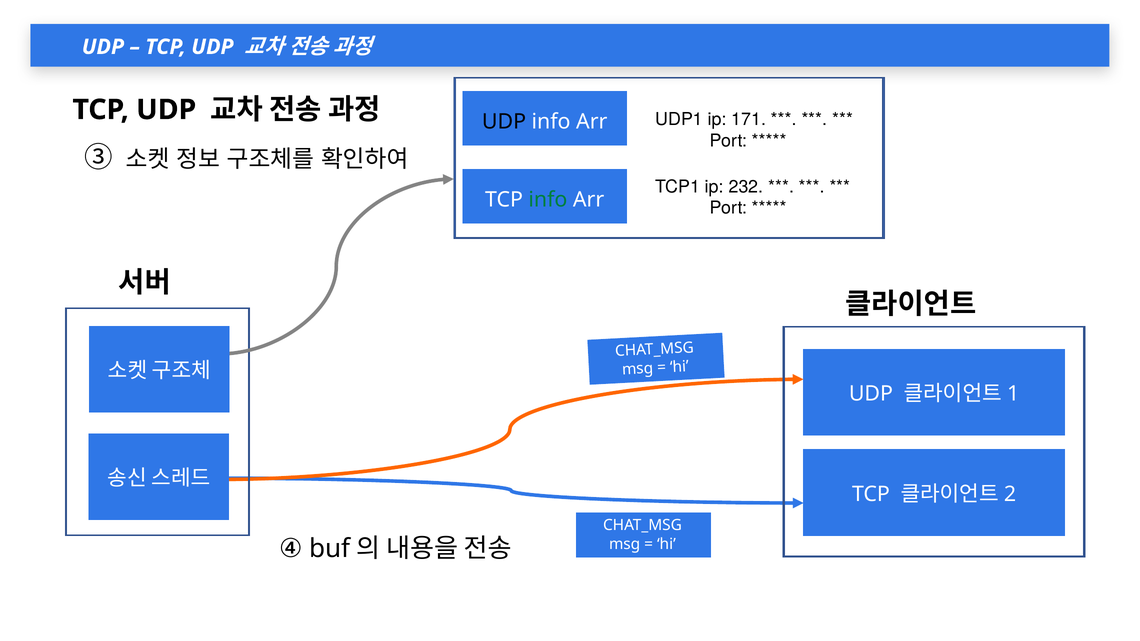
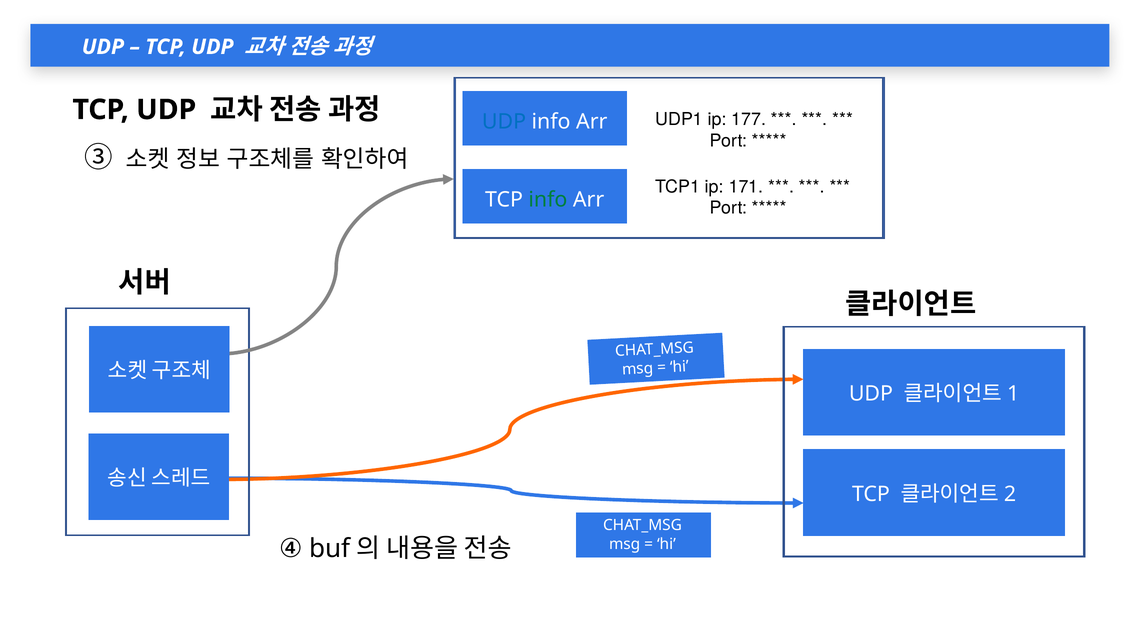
171: 171 -> 177 (749, 119)
UDP colour: black -> blue (504, 122)
232: 232 -> 171 (746, 187)
